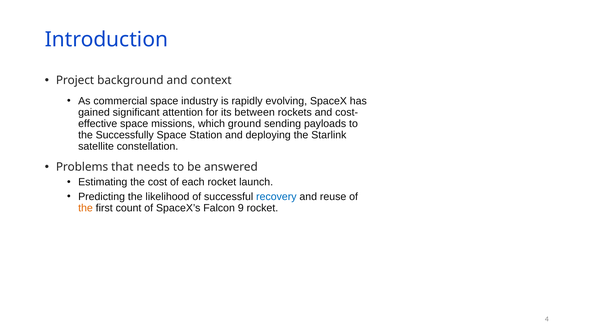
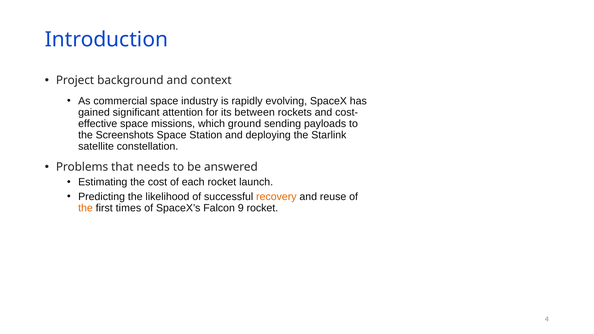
Successfully: Successfully -> Screenshots (125, 135)
recovery colour: blue -> orange (276, 197)
count: count -> times (128, 208)
